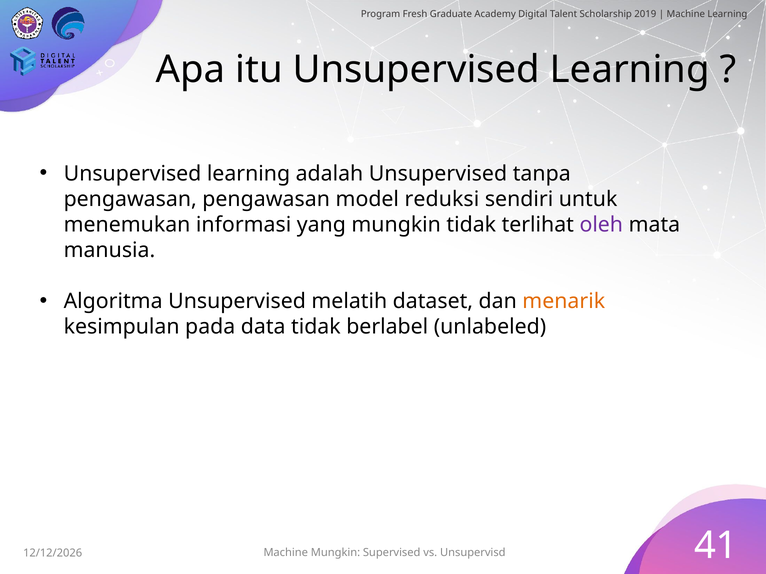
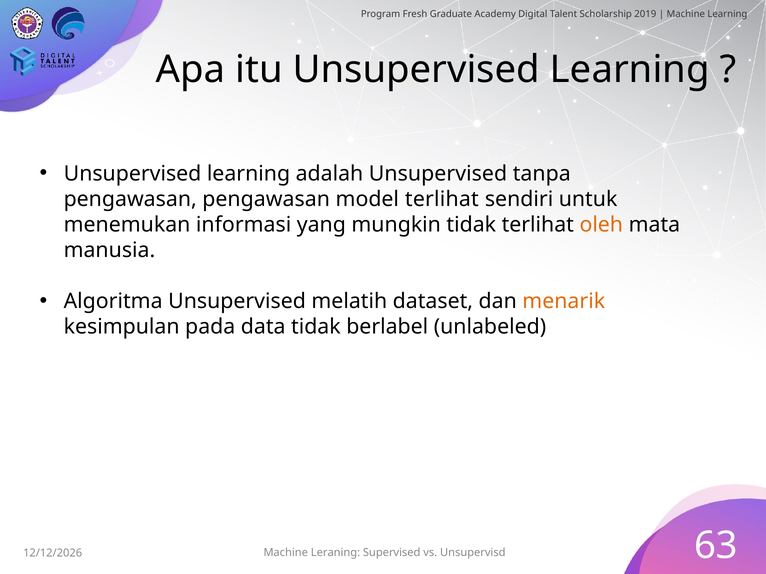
model reduksi: reduksi -> terlihat (442, 199)
oleh colour: purple -> orange (601, 225)
Machine Mungkin: Mungkin -> Leraning (335, 553)
41: 41 -> 63 (716, 546)
